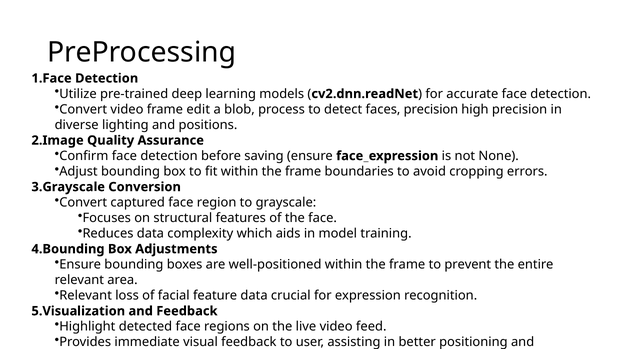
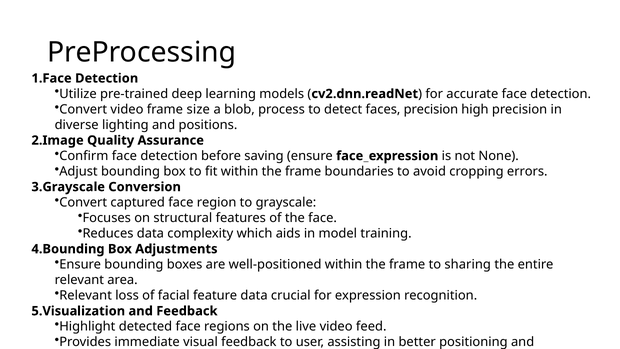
edit: edit -> size (198, 109)
prevent: prevent -> sharing (468, 264)
